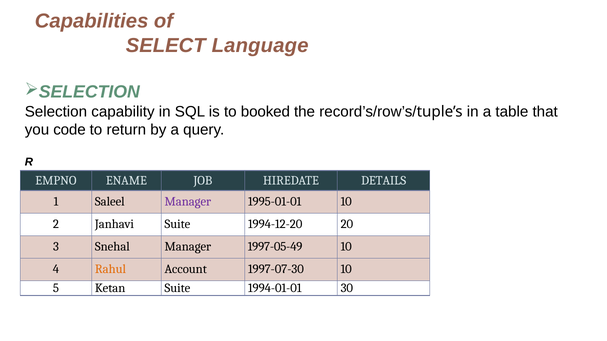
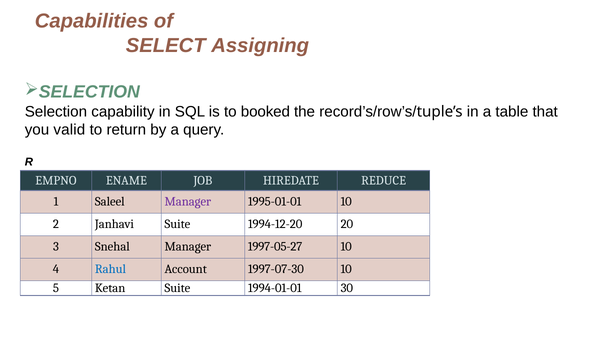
Language: Language -> Assigning (260, 46)
code: code -> valid (69, 130)
DETAILS: DETAILS -> REDUCE (384, 181)
1997-05-49: 1997-05-49 -> 1997-05-27 (275, 247)
Rahul colour: orange -> blue (110, 270)
